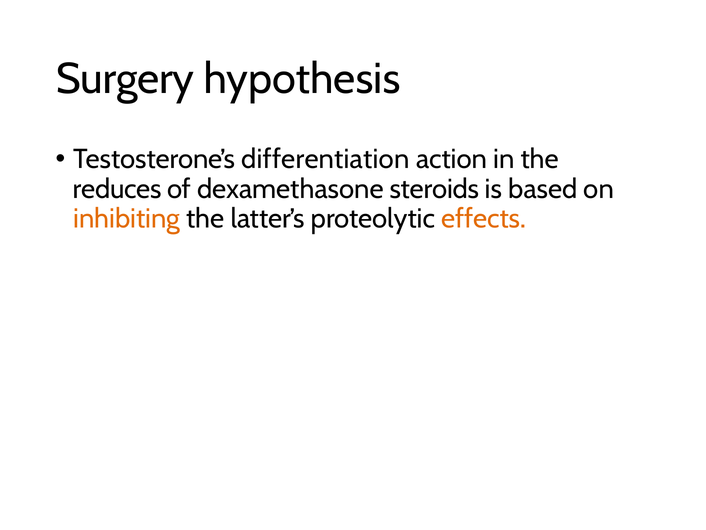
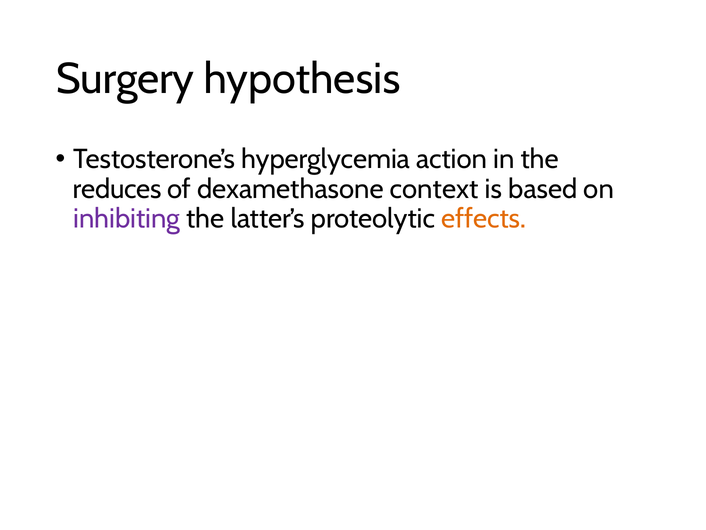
differentiation: differentiation -> hyperglycemia (326, 159)
steroids: steroids -> context (434, 189)
inhibiting colour: orange -> purple (127, 218)
